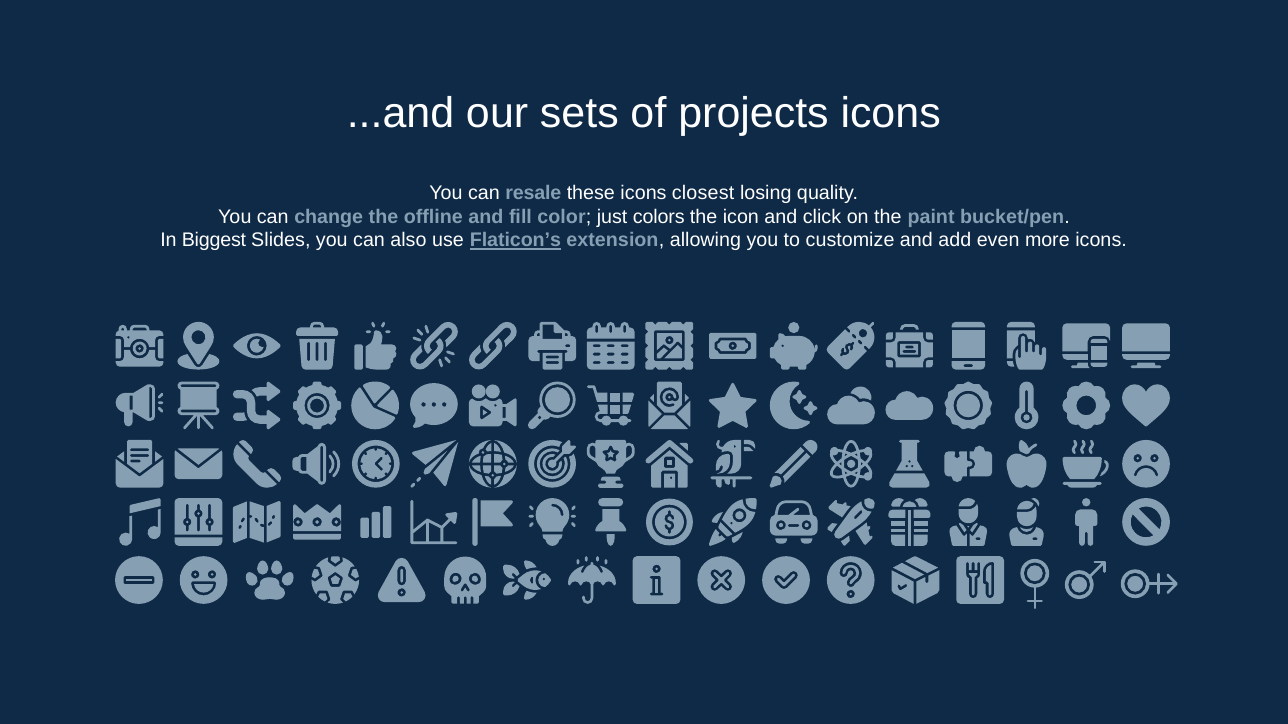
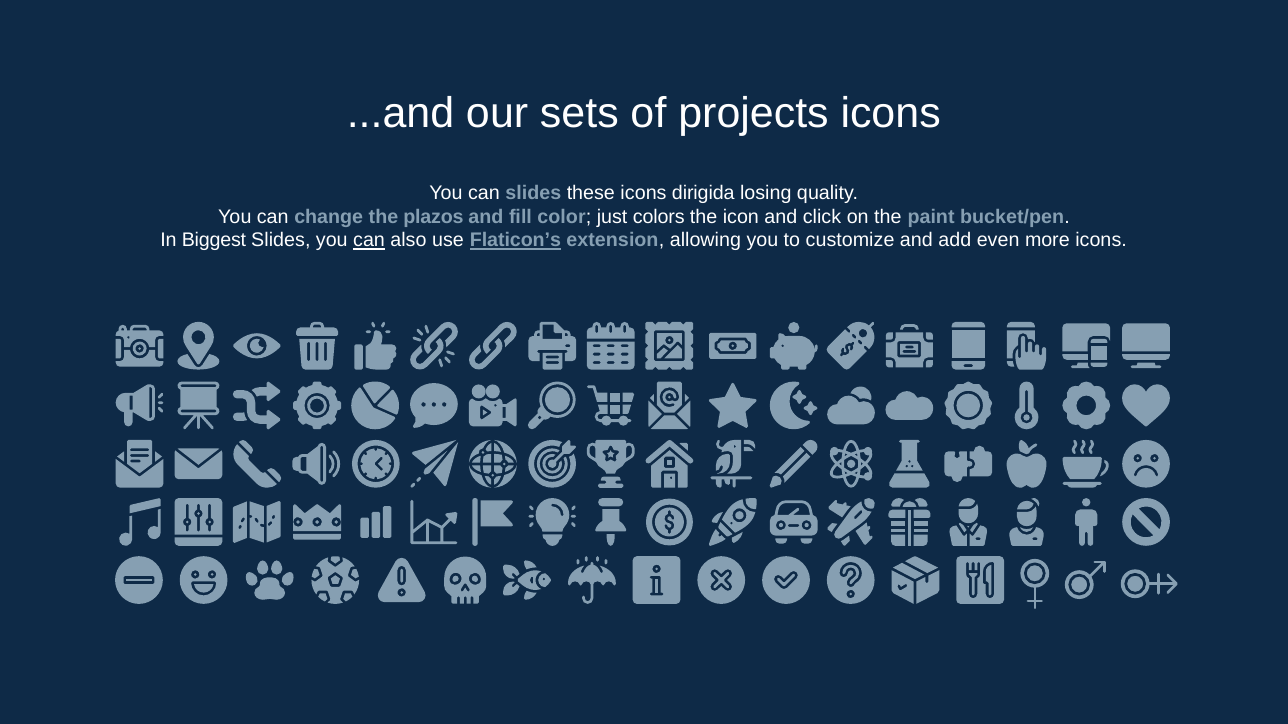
can resale: resale -> slides (533, 193)
closest: closest -> dirigida (703, 193)
offline: offline -> plazos (433, 217)
can underline: none -> present (369, 241)
